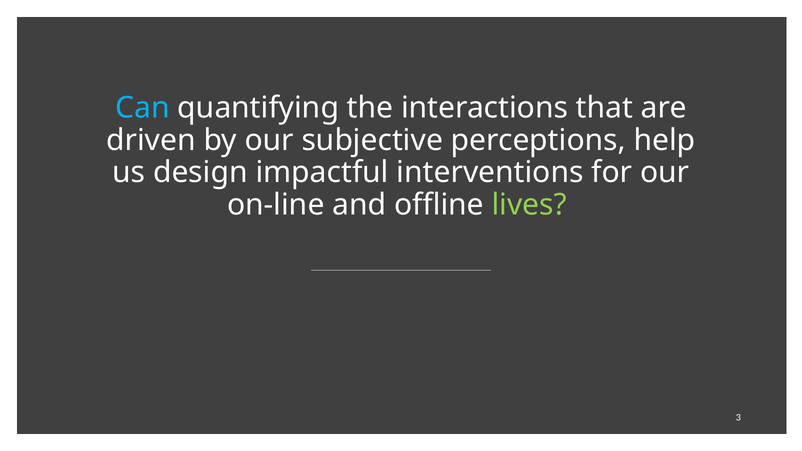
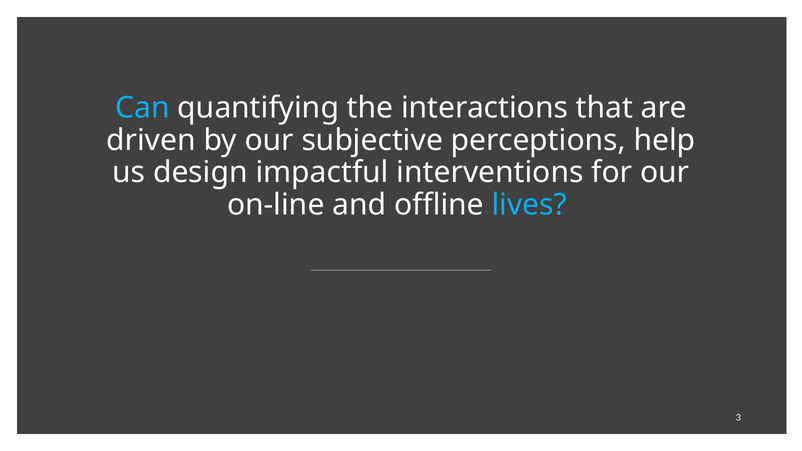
lives colour: light green -> light blue (529, 205)
